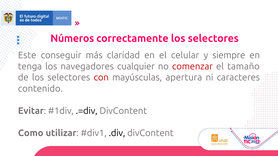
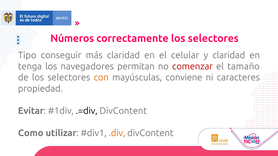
Este: Este -> Tipo (27, 55)
y siempre: siempre -> claridad (229, 55)
cualquier: cualquier -> permitan (136, 67)
con colour: red -> orange (101, 78)
apertura: apertura -> conviene (184, 78)
contenido: contenido -> propiedad (40, 89)
.div colour: black -> orange (117, 133)
